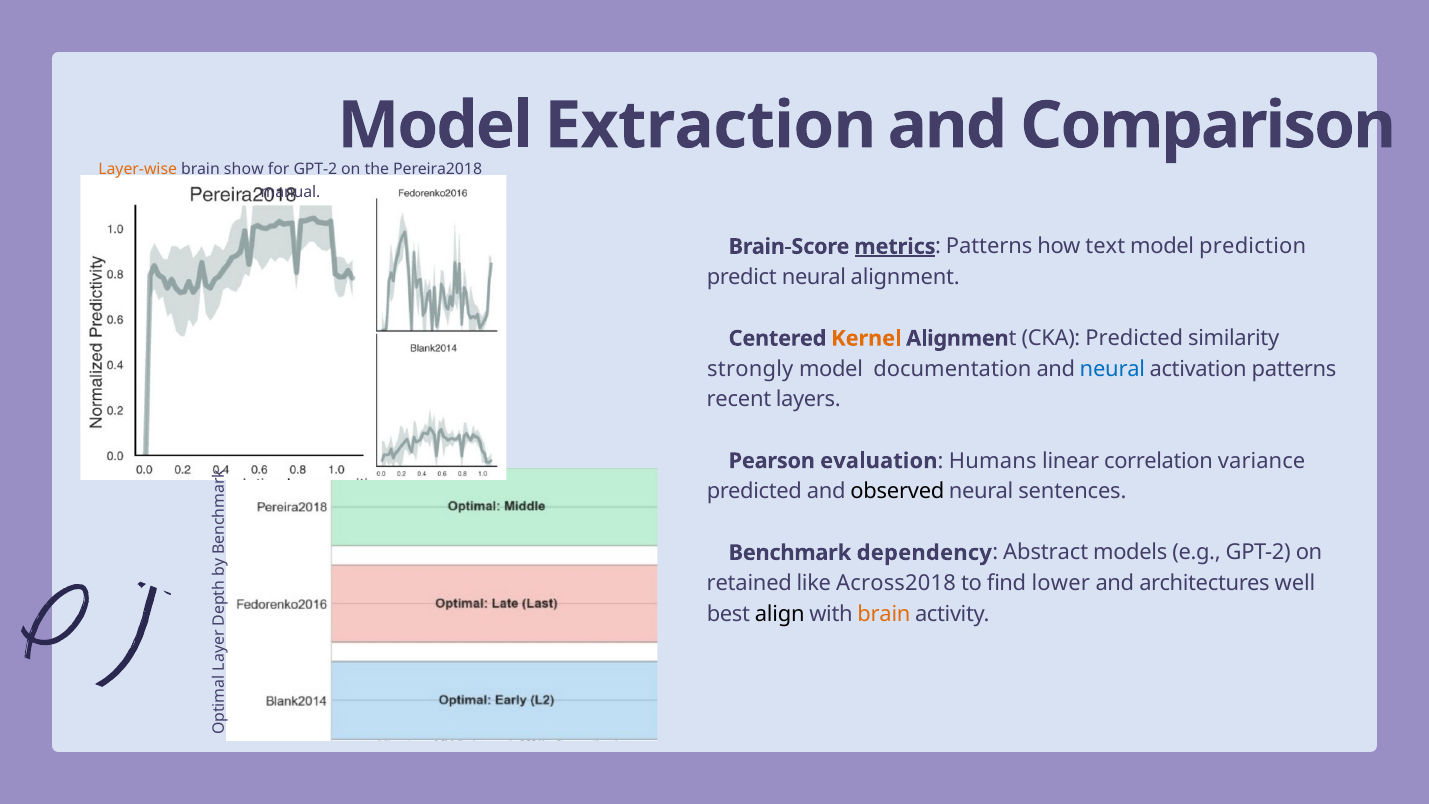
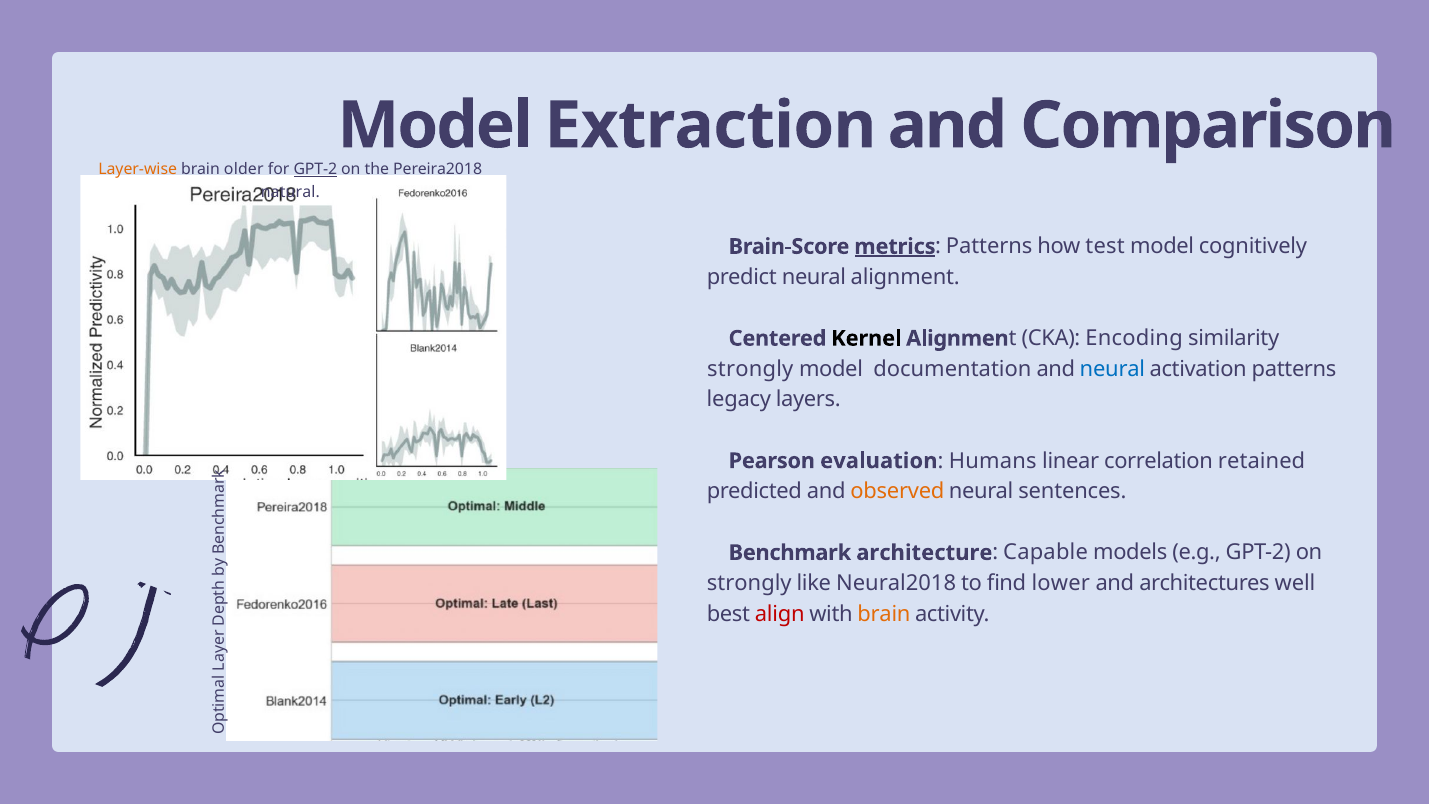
show: show -> older (244, 170)
GPT-2 underline: none -> present (315, 170)
manual: manual -> natural (290, 192)
text: text -> test (1105, 247)
prediction: prediction -> cognitively (1253, 247)
Kernel colour: orange -> black (866, 338)
CKA Predicted: Predicted -> Encoding (1134, 338)
recent: recent -> legacy (739, 400)
variance: variance -> retained (1262, 461)
observed colour: black -> orange (897, 491)
dependency: dependency -> architecture (924, 553)
Abstract: Abstract -> Capable (1046, 553)
retained: retained -> strongly (749, 583)
Across2018: Across2018 -> Neural2018 (896, 583)
align colour: black -> red (780, 614)
